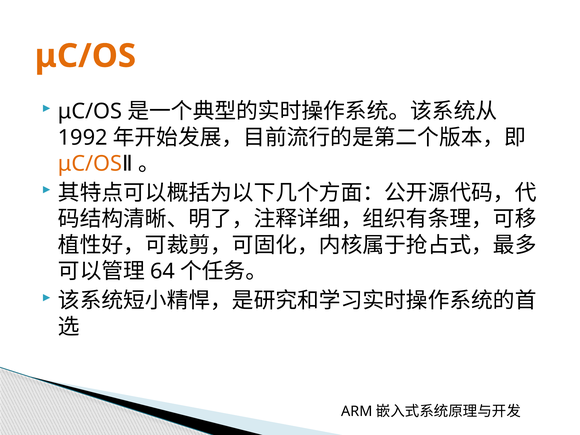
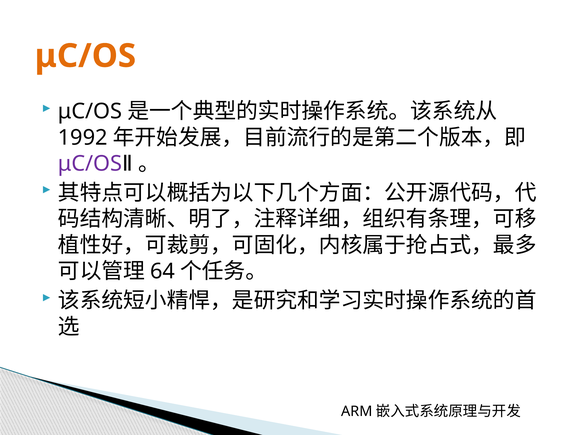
μC/OS colour: orange -> purple (90, 164)
